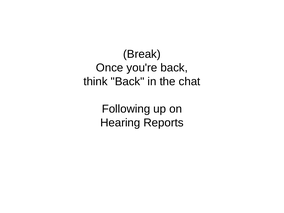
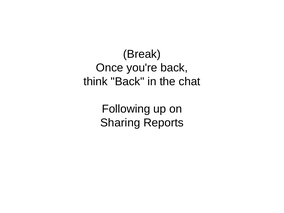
Hearing: Hearing -> Sharing (120, 123)
